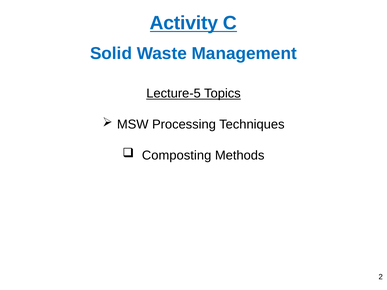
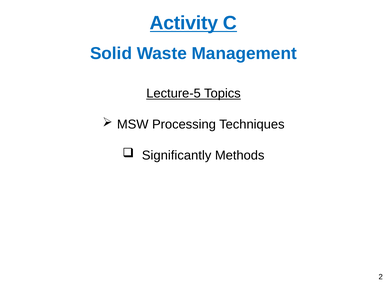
Composting: Composting -> Significantly (177, 155)
